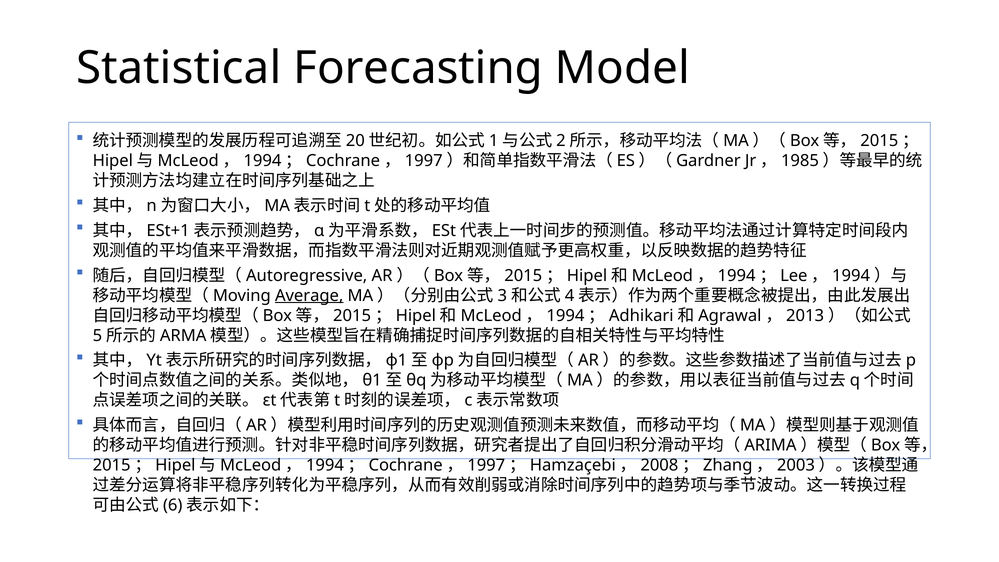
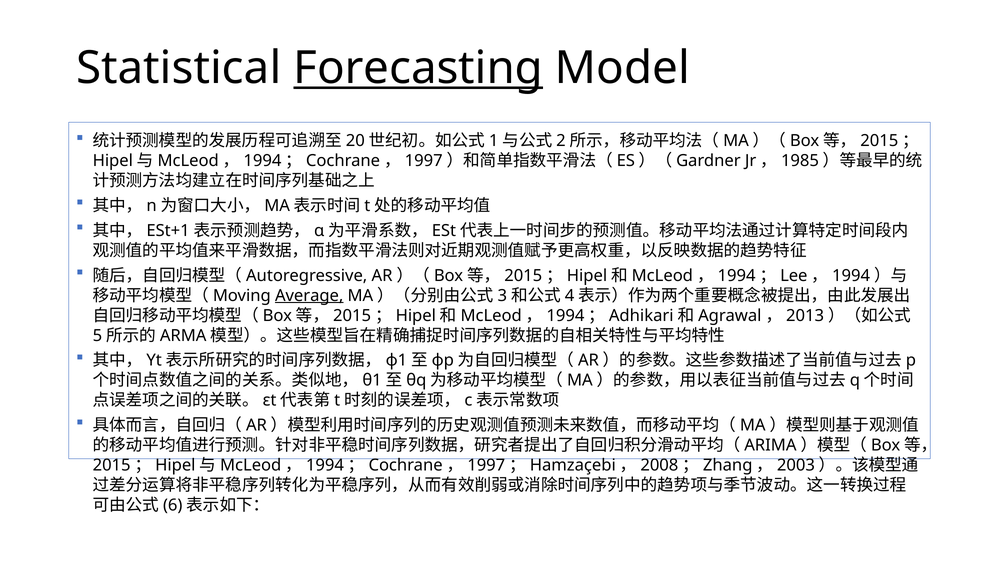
Forecasting underline: none -> present (418, 68)
